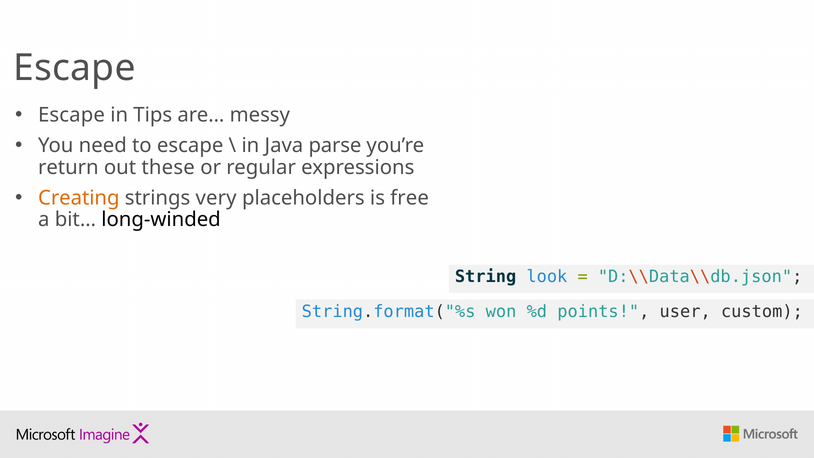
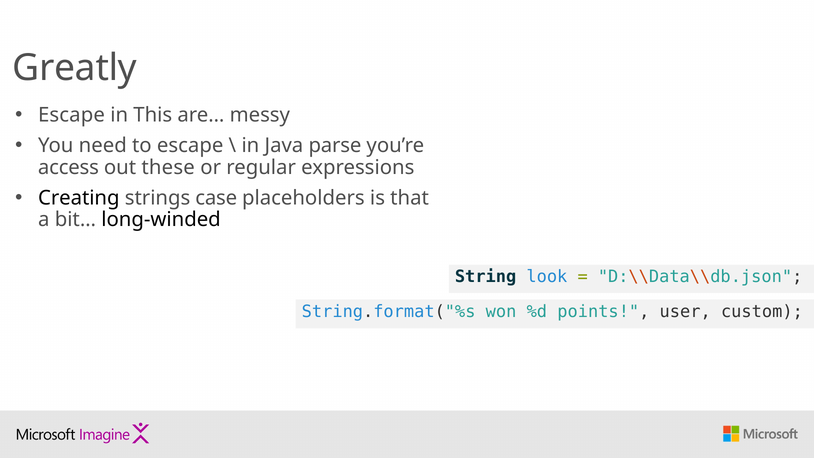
Escape: Escape -> Greatly (75, 68)
Tips: Tips -> This (153, 115)
return: return -> access (68, 167)
Creating colour: orange -> black (79, 198)
very: very -> case (216, 198)
free: free -> that (410, 198)
